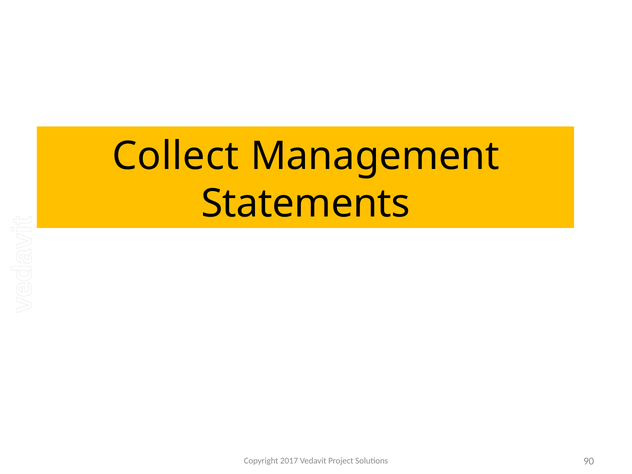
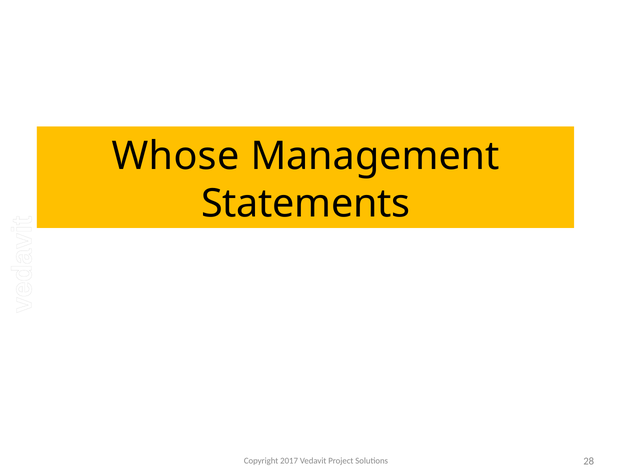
Collect: Collect -> Whose (176, 156)
90: 90 -> 28 (589, 461)
